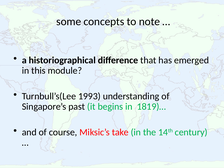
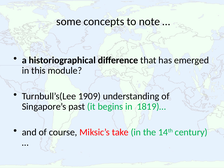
1993: 1993 -> 1909 (89, 96)
